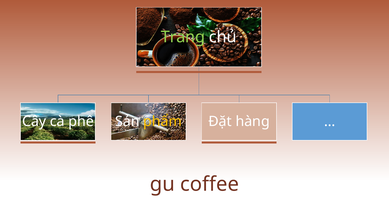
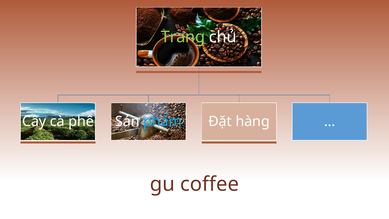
phẩm colour: yellow -> light blue (163, 121)
